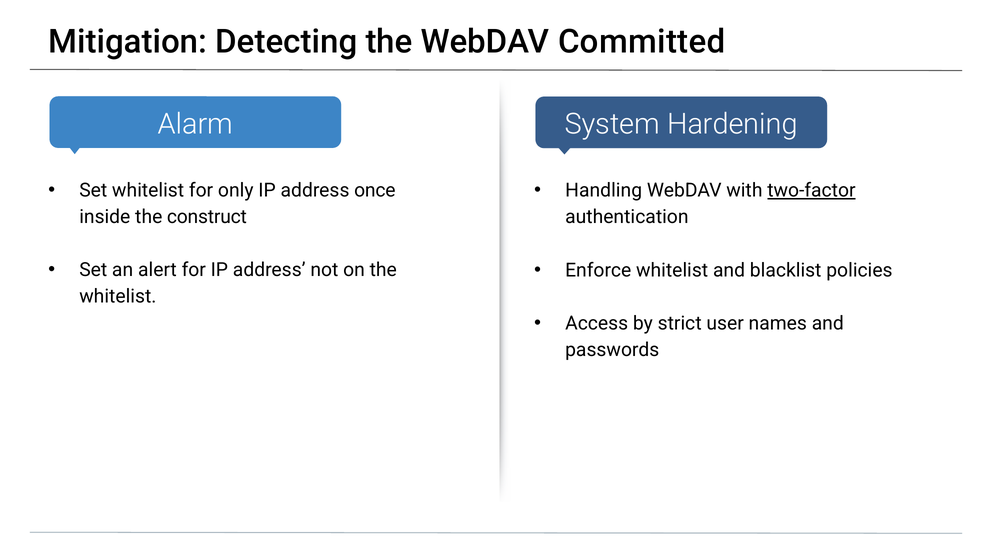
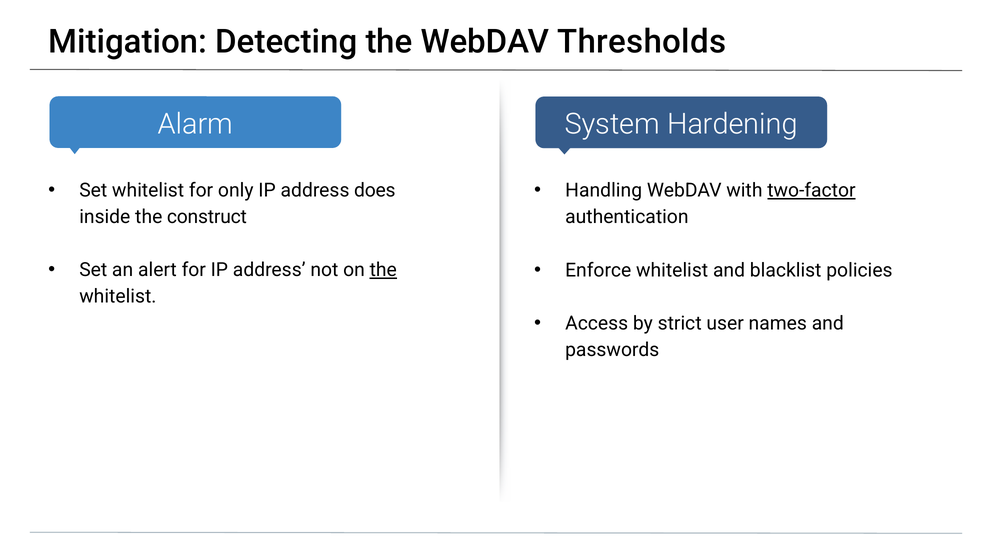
Committed: Committed -> Thresholds (642, 42)
once: once -> does (375, 190)
the underline: none -> present (383, 270)
